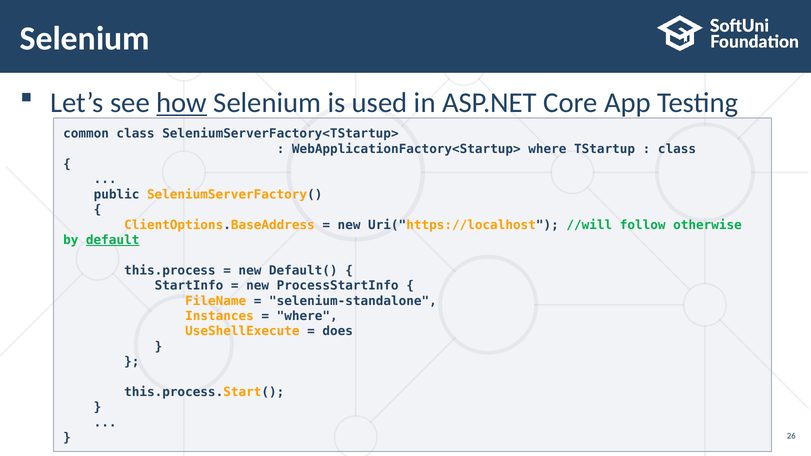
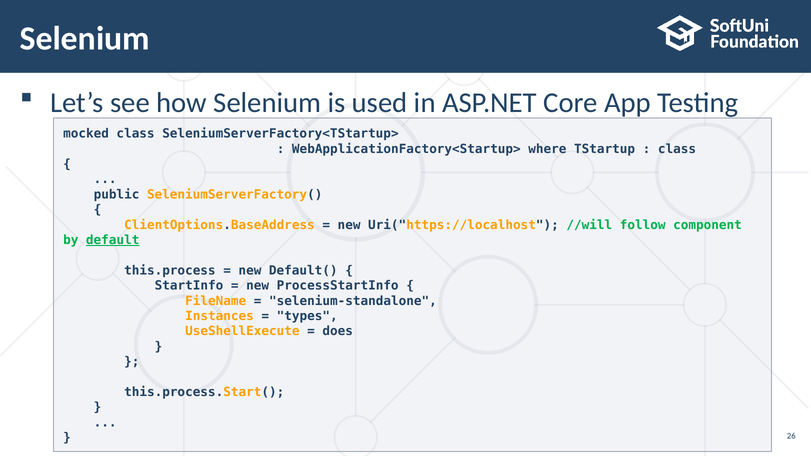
how underline: present -> none (182, 103)
common: common -> mocked (86, 134)
otherwise: otherwise -> component (707, 225)
where: where -> types (307, 316)
